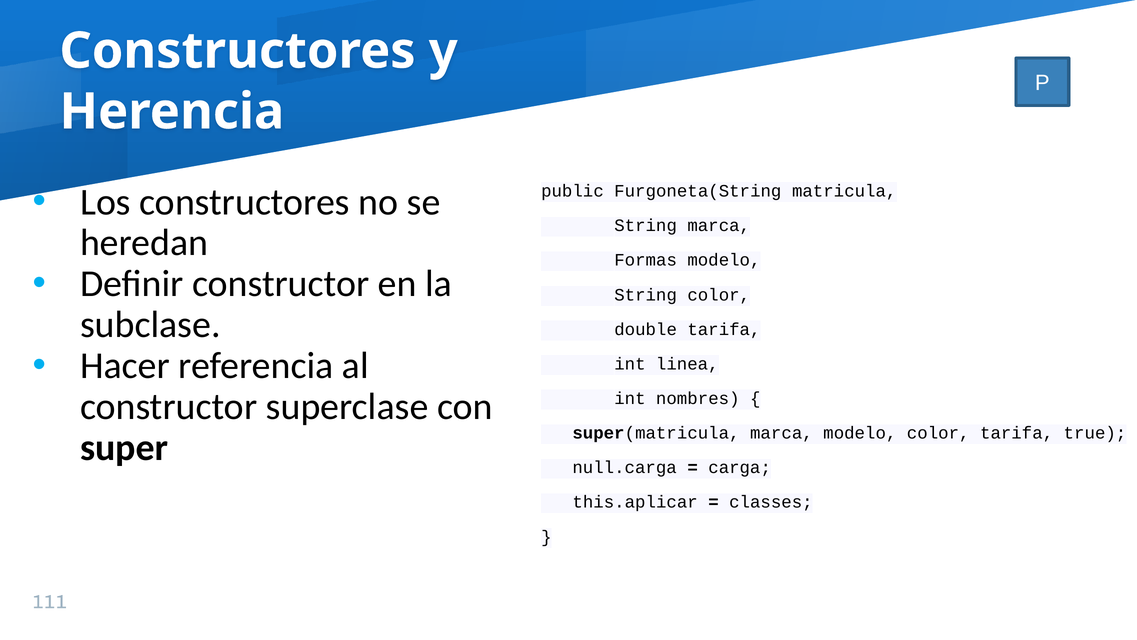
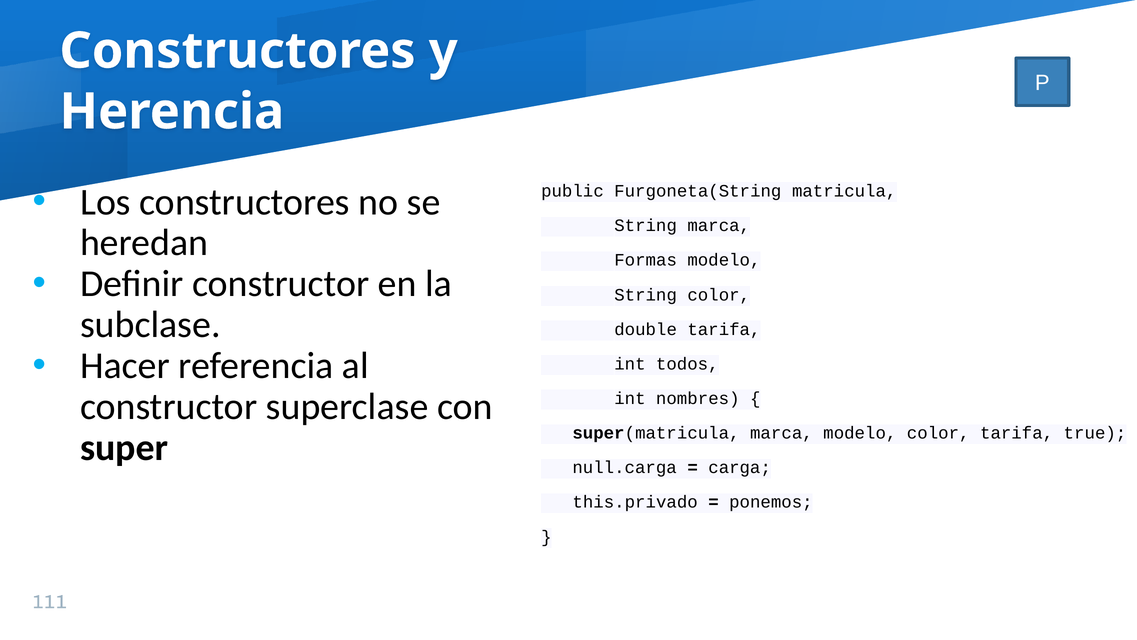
linea: linea -> todos (687, 364)
this.aplicar: this.aplicar -> this.privado (635, 502)
classes: classes -> ponemos (771, 502)
